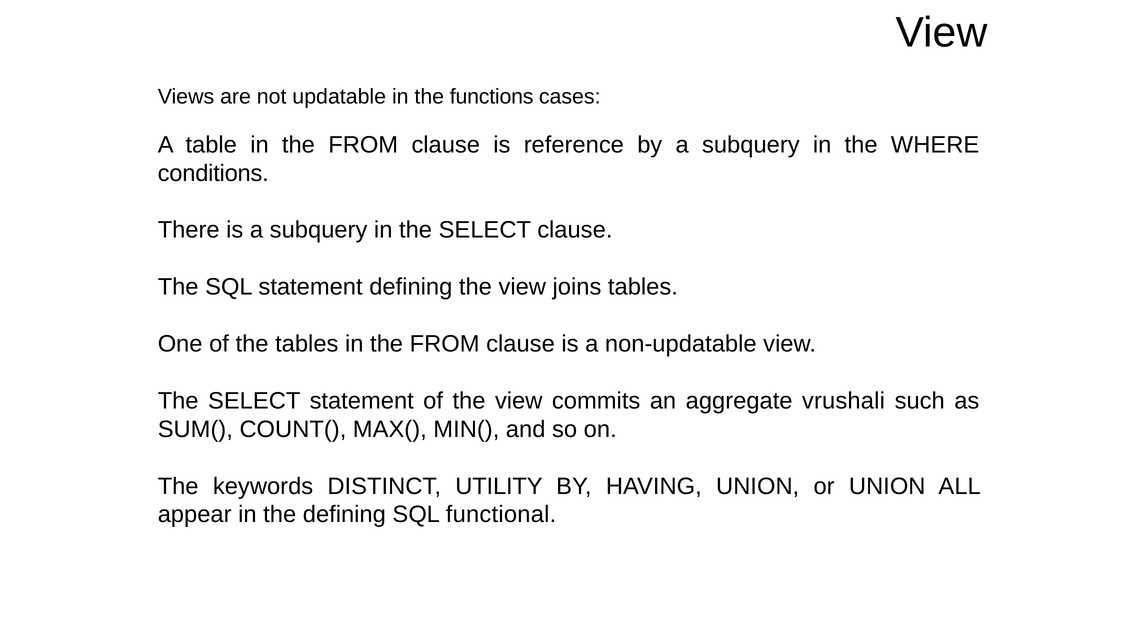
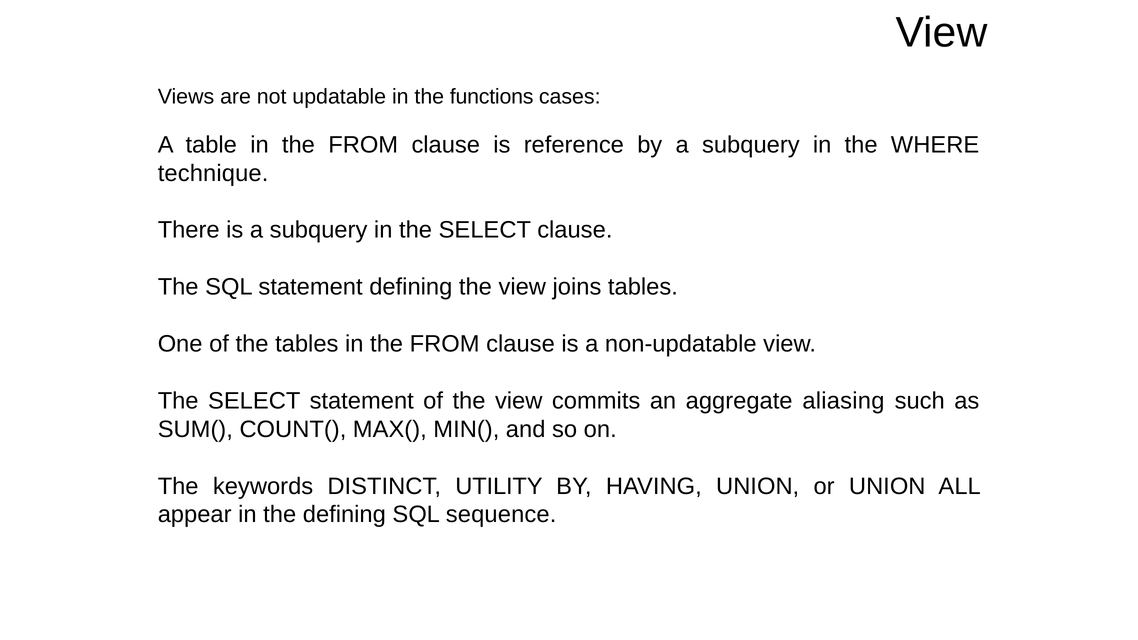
conditions: conditions -> technique (213, 173)
vrushali: vrushali -> aliasing (843, 401)
functional: functional -> sequence (501, 515)
